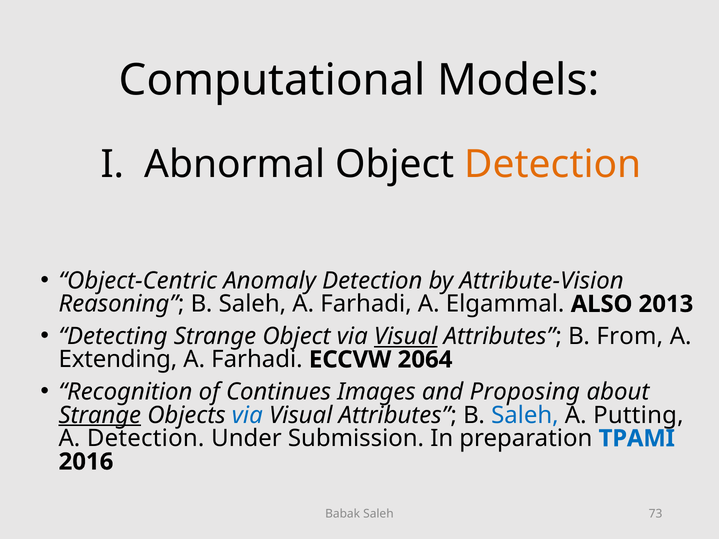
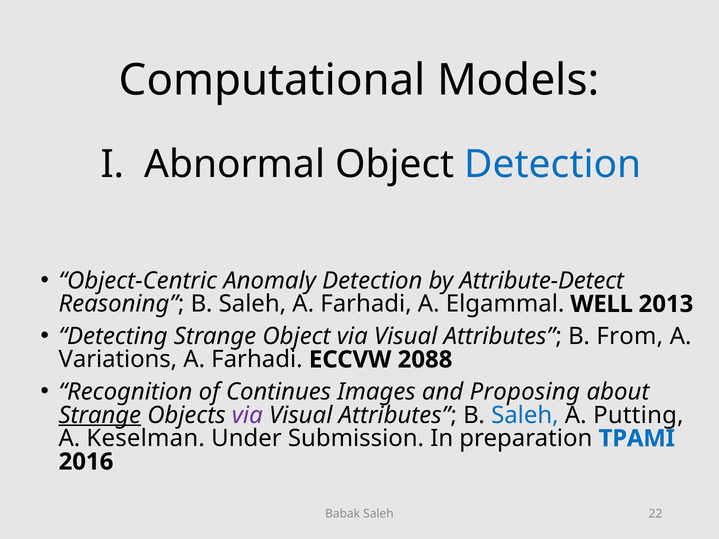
Detection colour: orange -> blue (553, 165)
Attribute-Vision: Attribute-Vision -> Attribute-Detect (542, 281)
ALSO: ALSO -> WELL (602, 304)
Visual underline: present -> none (406, 336)
Extending: Extending -> Variations (118, 360)
2064: 2064 -> 2088 (425, 360)
via colour: blue -> purple (247, 415)
A Detection: Detection -> Keselman (146, 439)
73: 73 -> 22 (656, 514)
